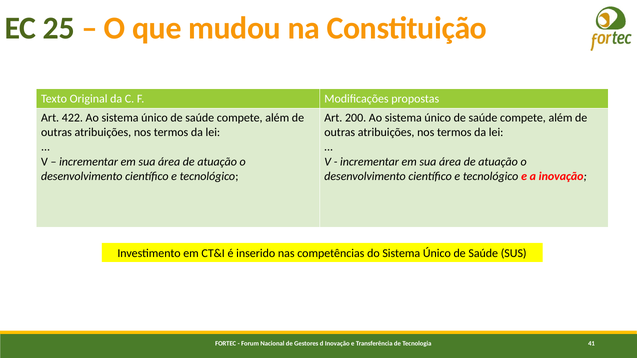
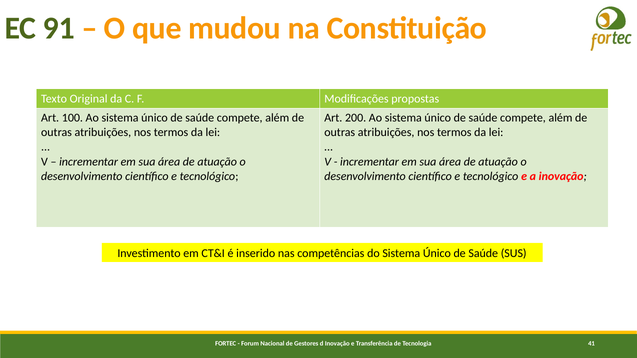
25: 25 -> 91 (59, 28)
422: 422 -> 100 (72, 118)
